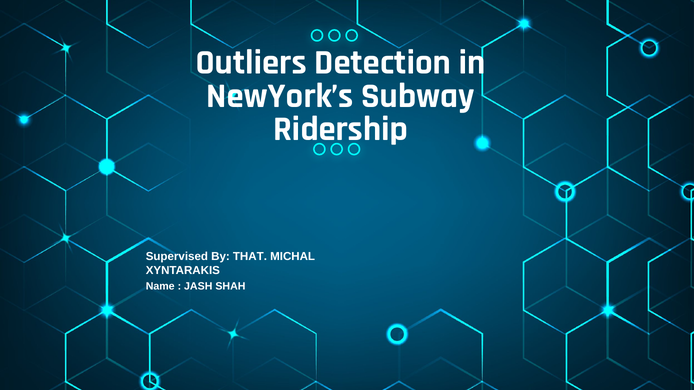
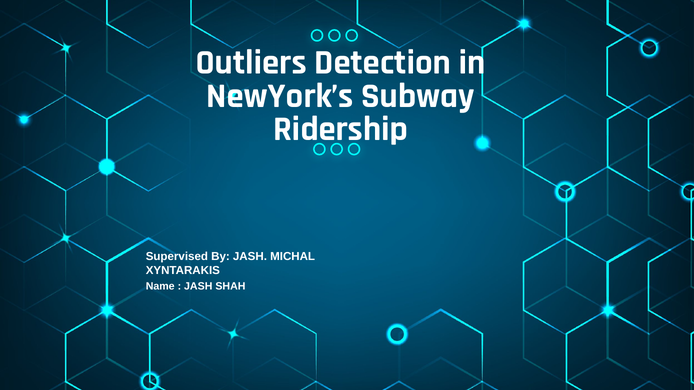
By THAT: THAT -> JASH (250, 257)
